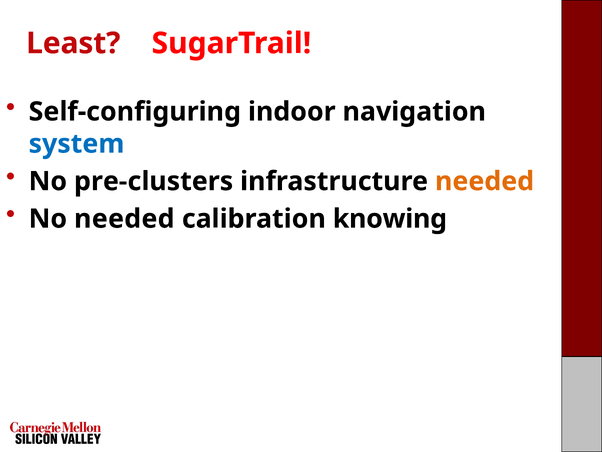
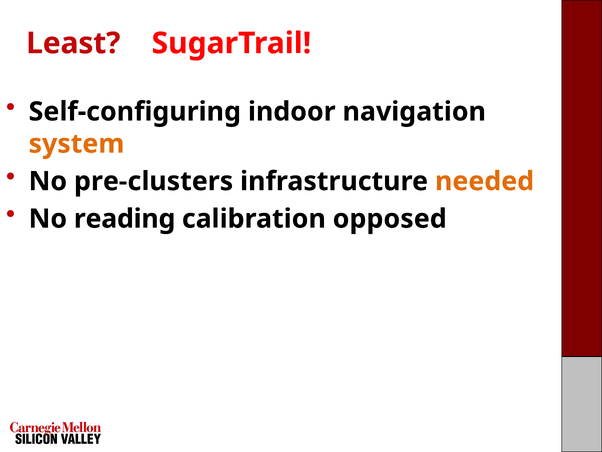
system colour: blue -> orange (76, 144)
No needed: needed -> reading (125, 219)
knowing: knowing -> opposed (390, 219)
